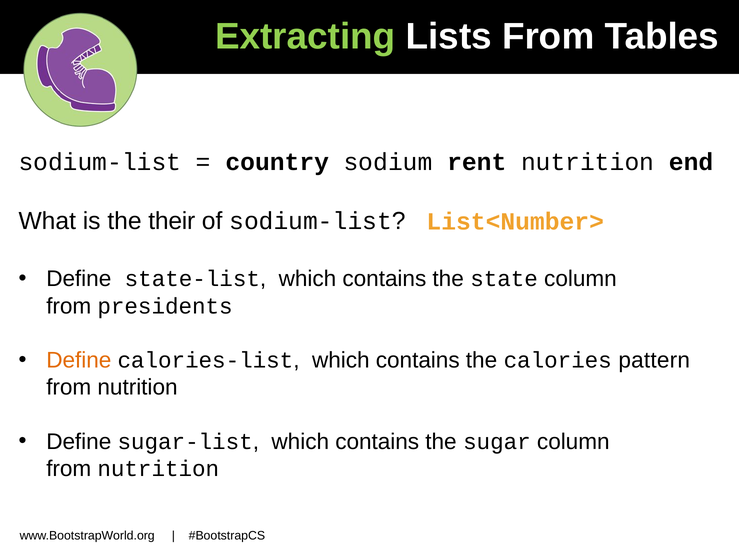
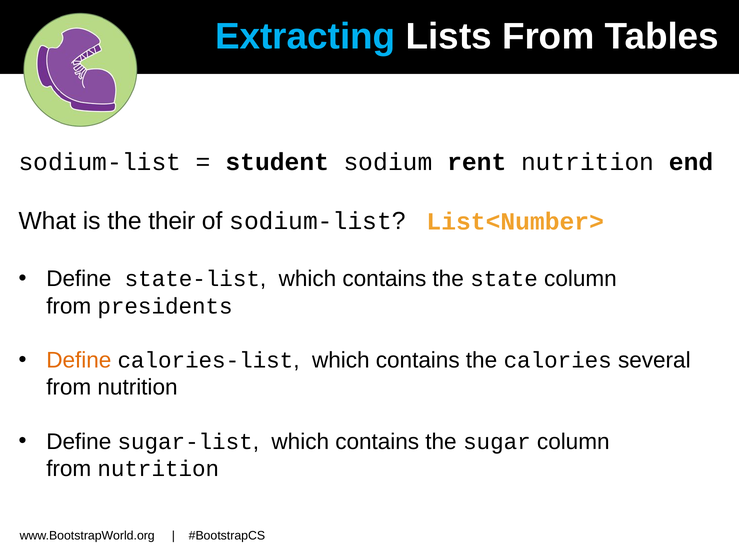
Extracting colour: light green -> light blue (305, 36)
country: country -> student (277, 162)
pattern: pattern -> several (654, 360)
